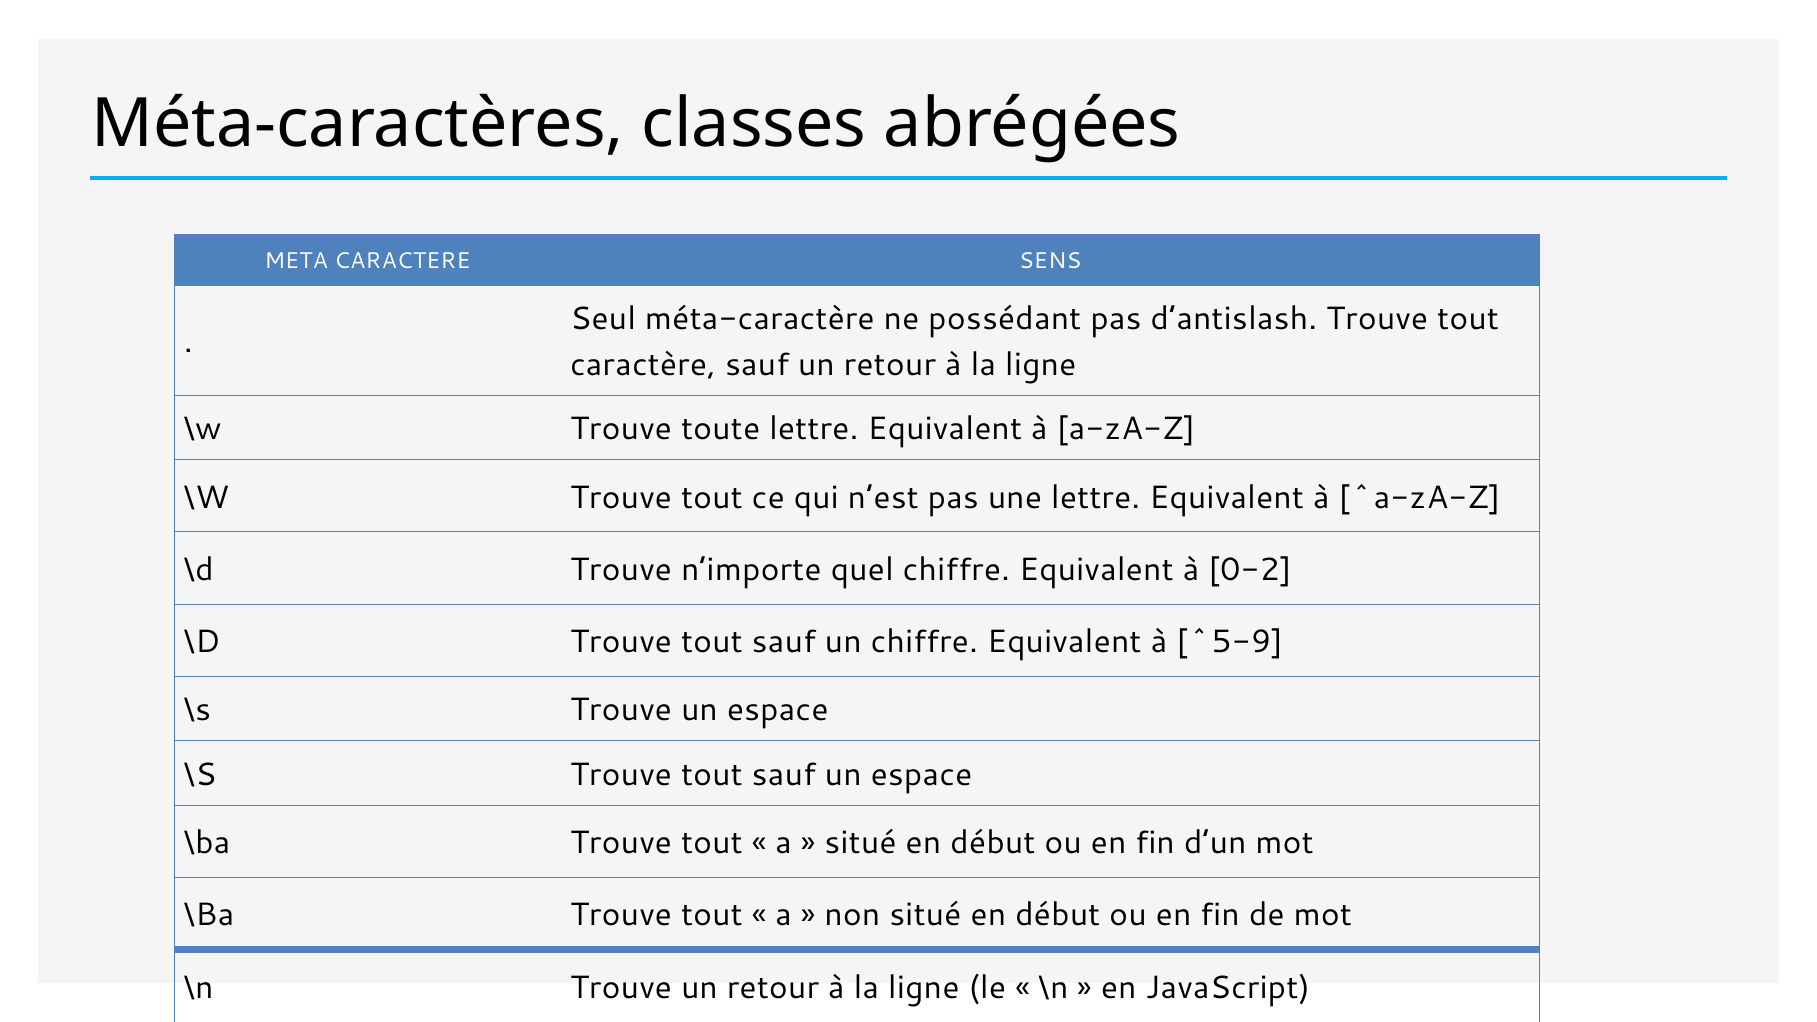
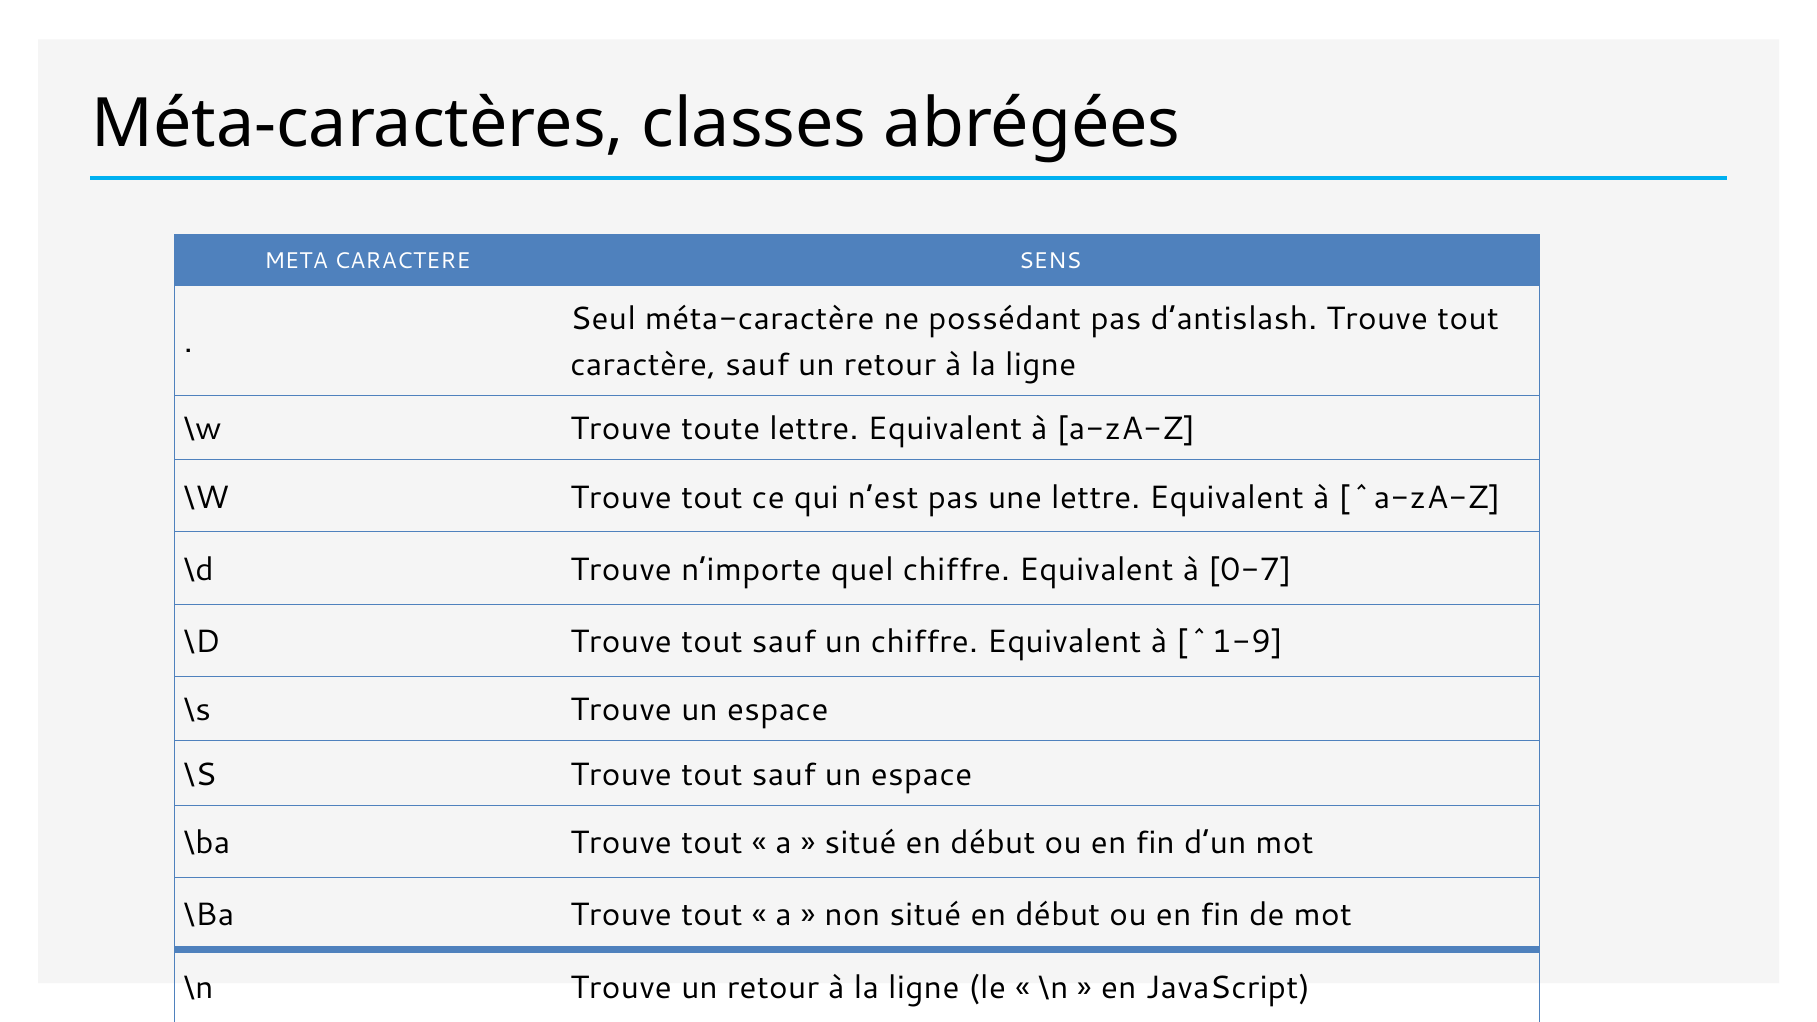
0-2: 0-2 -> 0-7 (1250, 570)
^5-9: ^5-9 -> ^1-9 (1230, 642)
